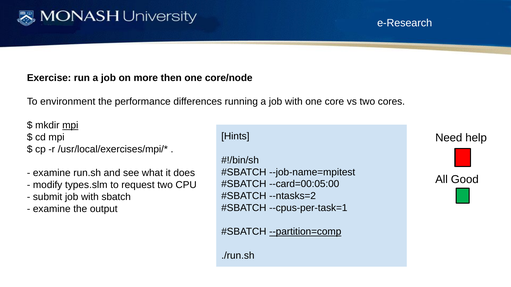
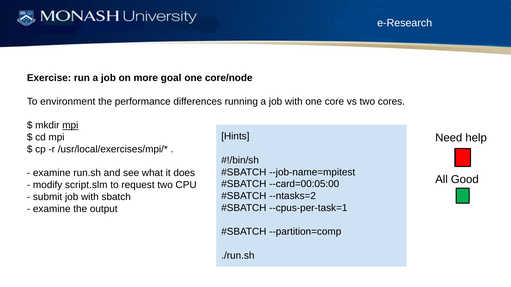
then: then -> goal (171, 78)
types.slm: types.slm -> script.slm (86, 185)
--partition=comp underline: present -> none (305, 232)
